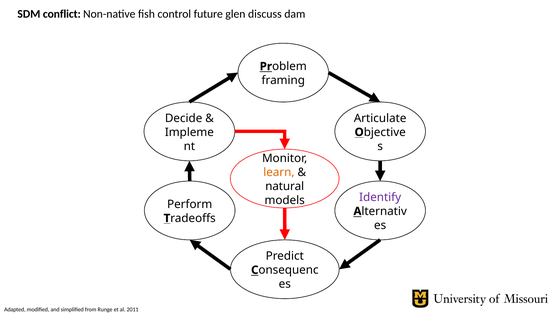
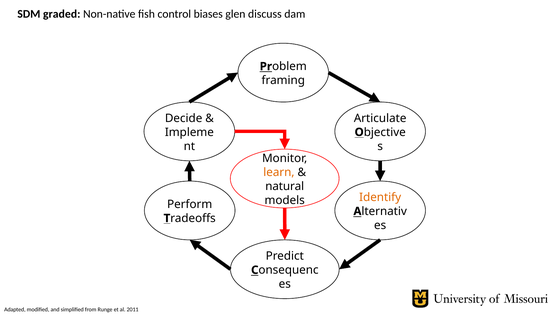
conflict: conflict -> graded (62, 14)
future: future -> biases (208, 14)
Identify colour: purple -> orange (380, 197)
